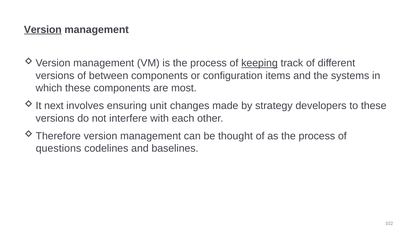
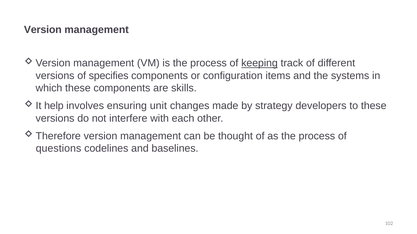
Version underline: present -> none (43, 30)
between: between -> specifies (109, 76)
most: most -> skills (184, 88)
next: next -> help (54, 106)
